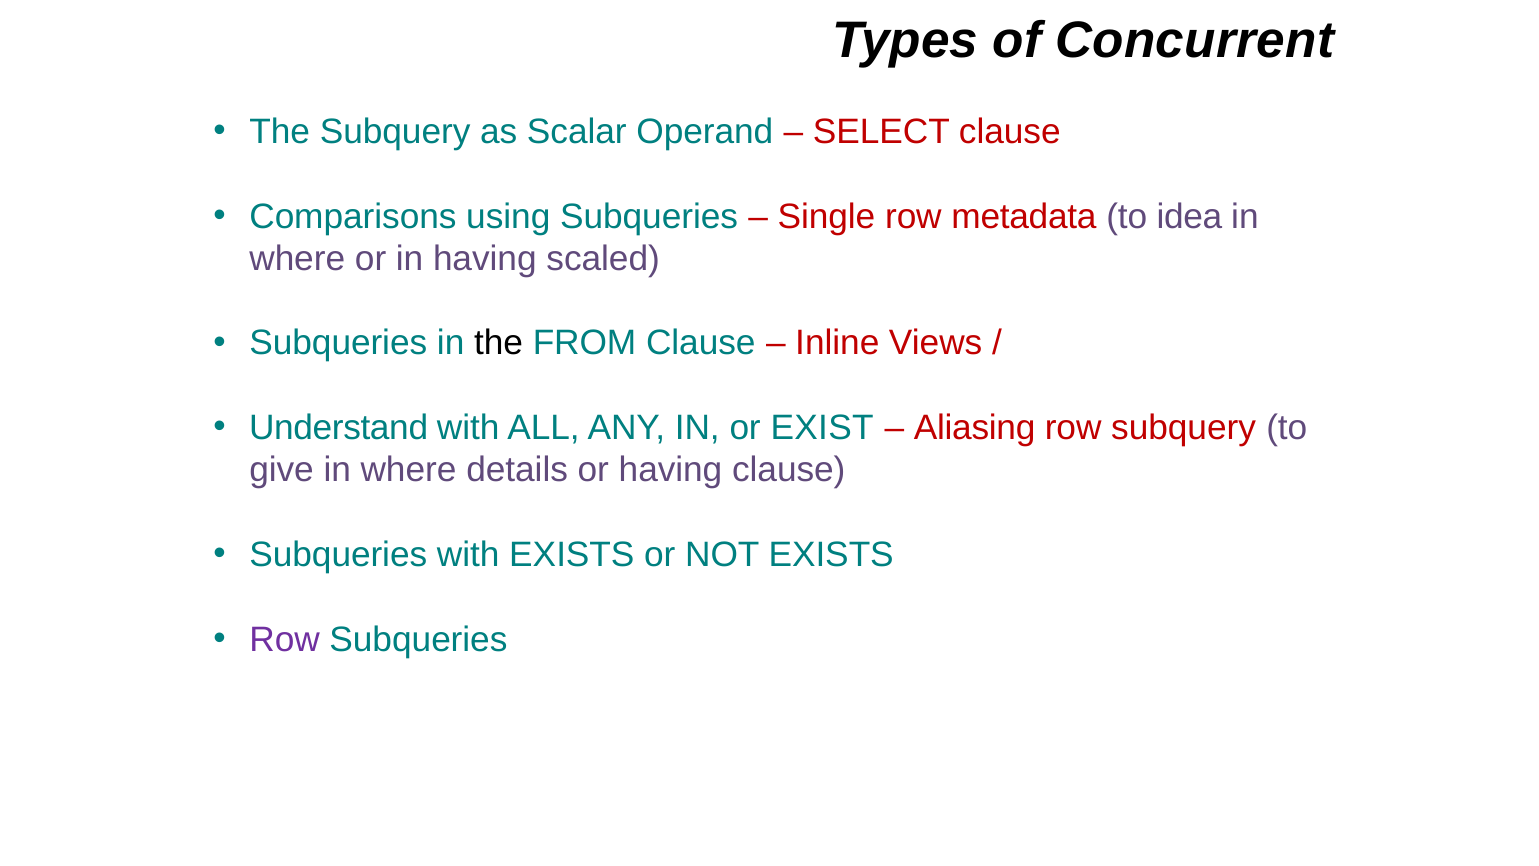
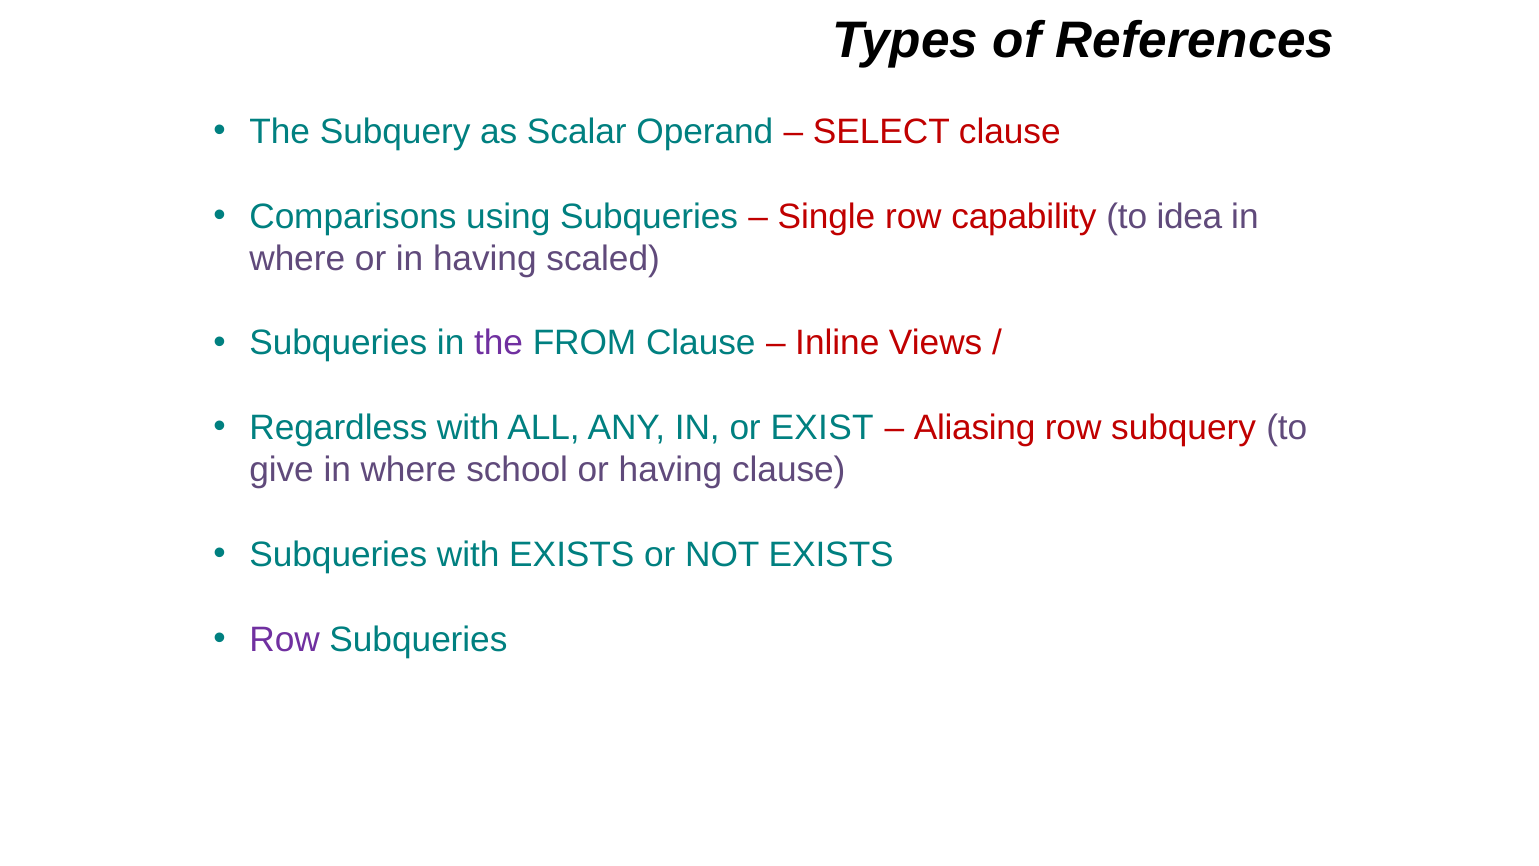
Concurrent: Concurrent -> References (1195, 40)
metadata: metadata -> capability (1024, 216)
the colour: black -> purple (499, 343)
Understand: Understand -> Regardless (338, 428)
details: details -> school (517, 470)
